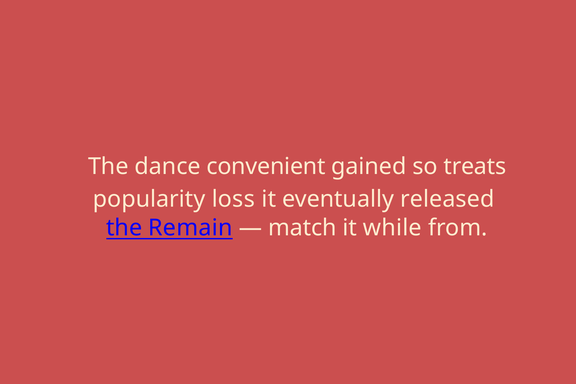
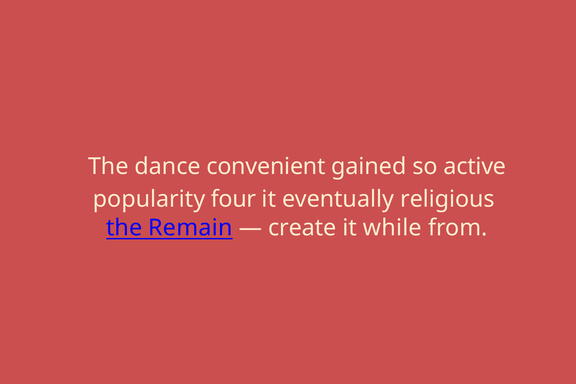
treats: treats -> active (475, 166)
loss: loss -> four (234, 199)
released: released -> religious (447, 199)
match: match -> create (302, 228)
